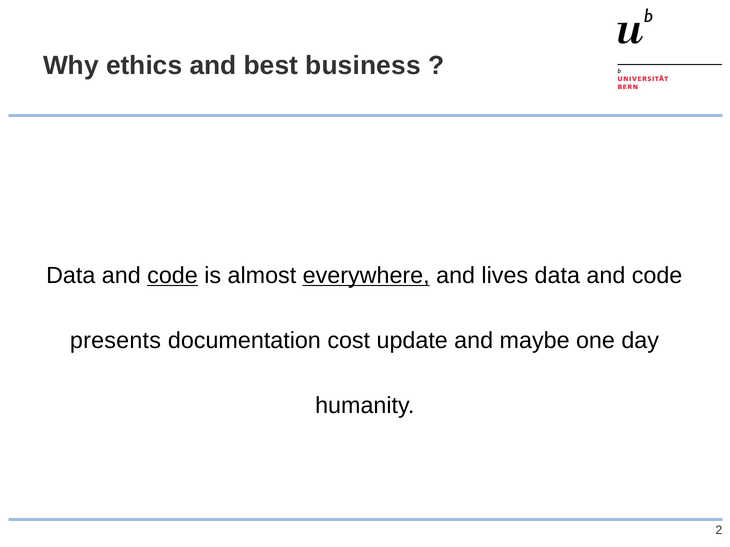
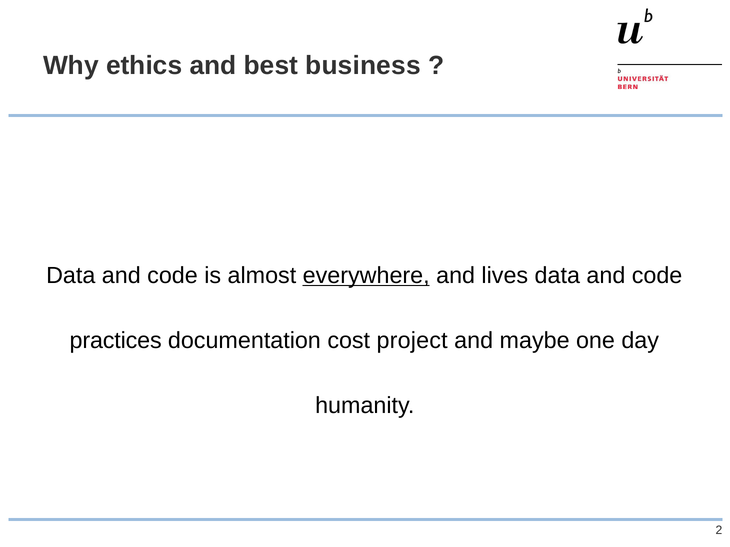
code underline: present -> none (173, 276)
presents: presents -> practices (116, 341)
update: update -> project (412, 341)
